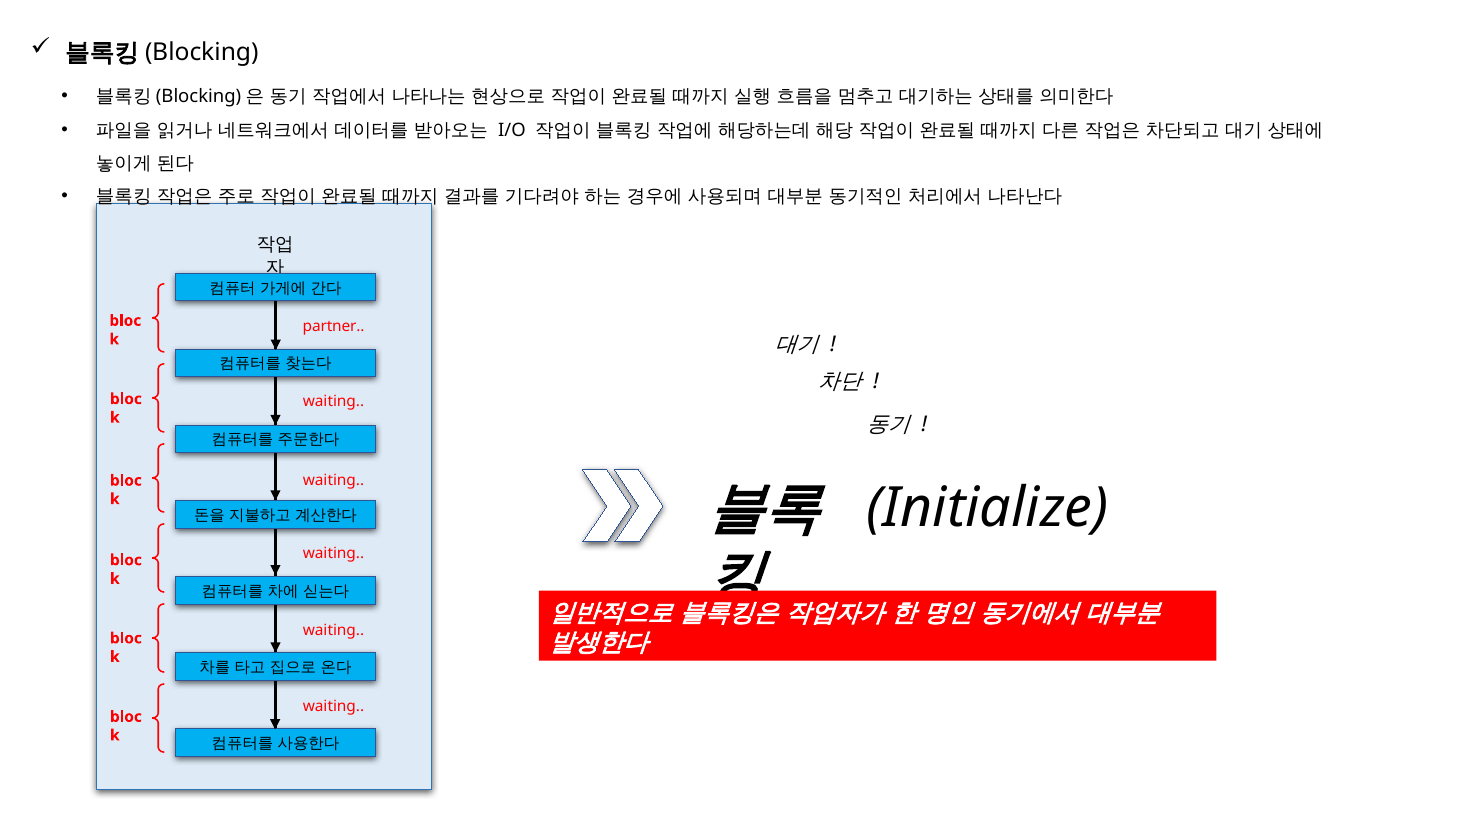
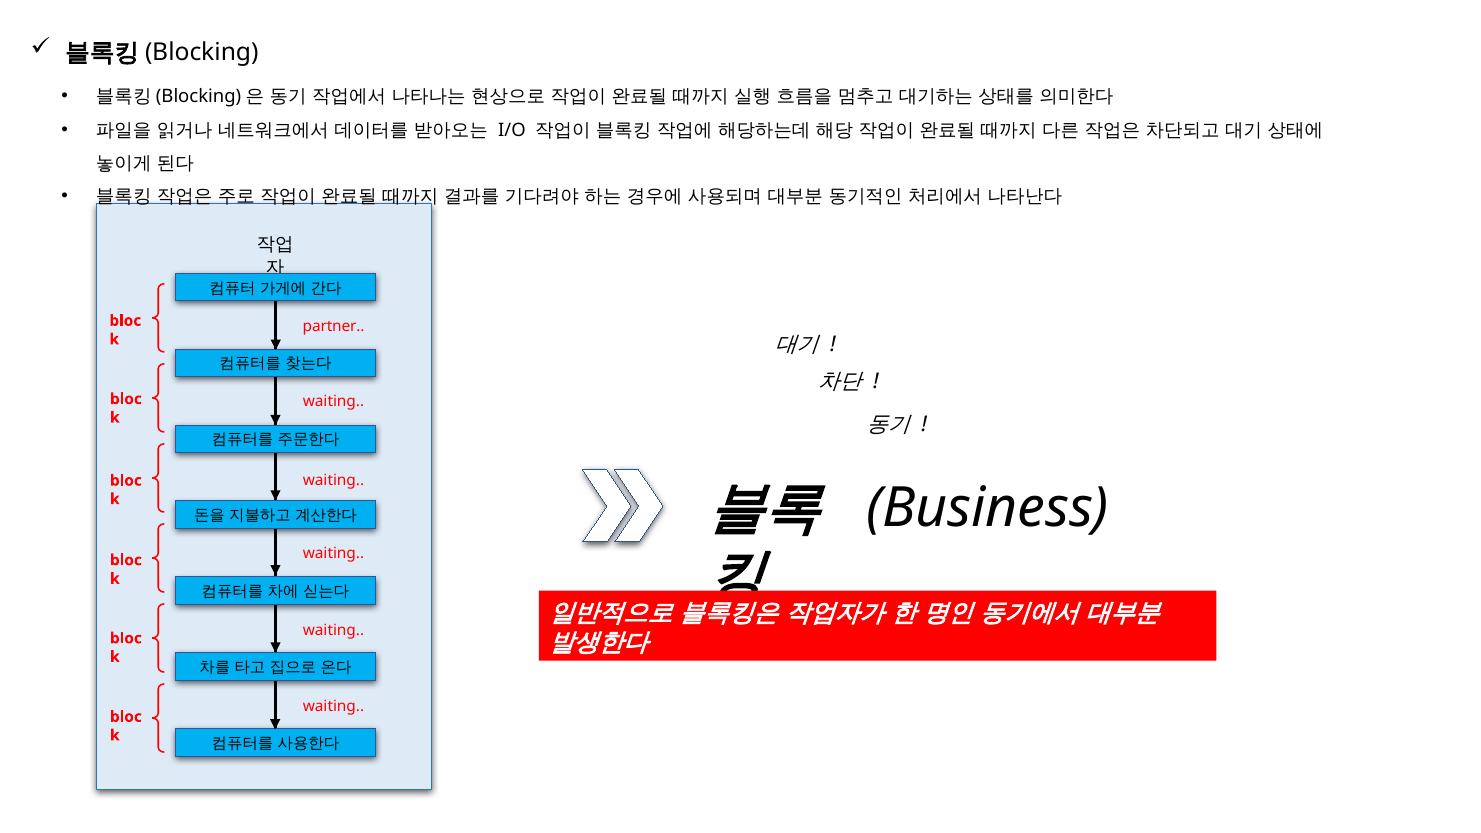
Initialize: Initialize -> Business (988, 508)
